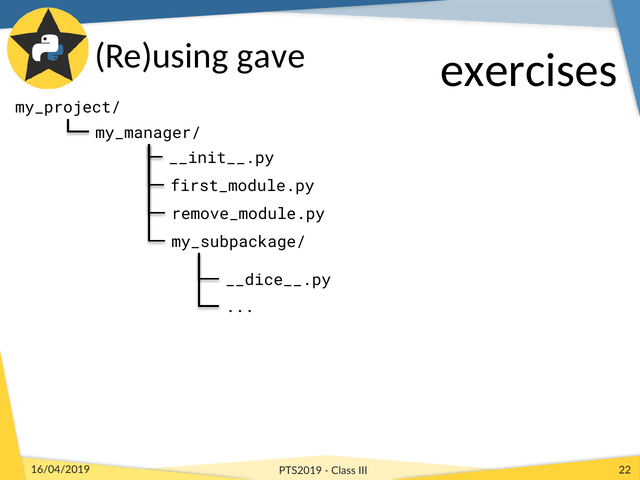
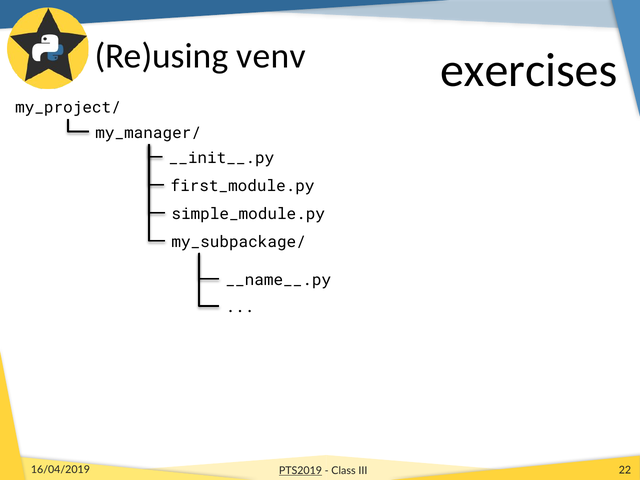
gave: gave -> venv (271, 56)
remove_module.py: remove_module.py -> simple_module.py (248, 214)
__dice__.py: __dice__.py -> __name__.py (278, 280)
PTS2019 underline: none -> present (300, 471)
